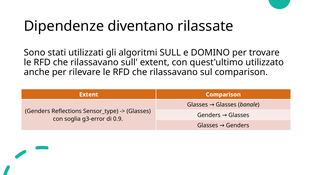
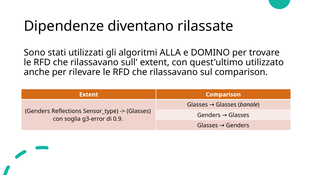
algoritmi SULL: SULL -> ALLA (170, 53)
